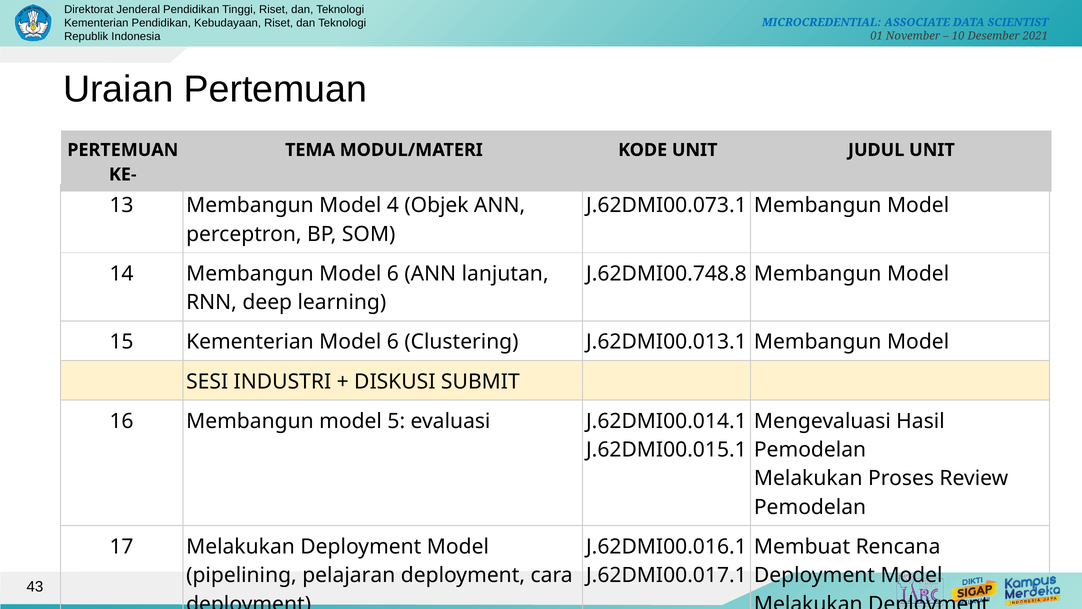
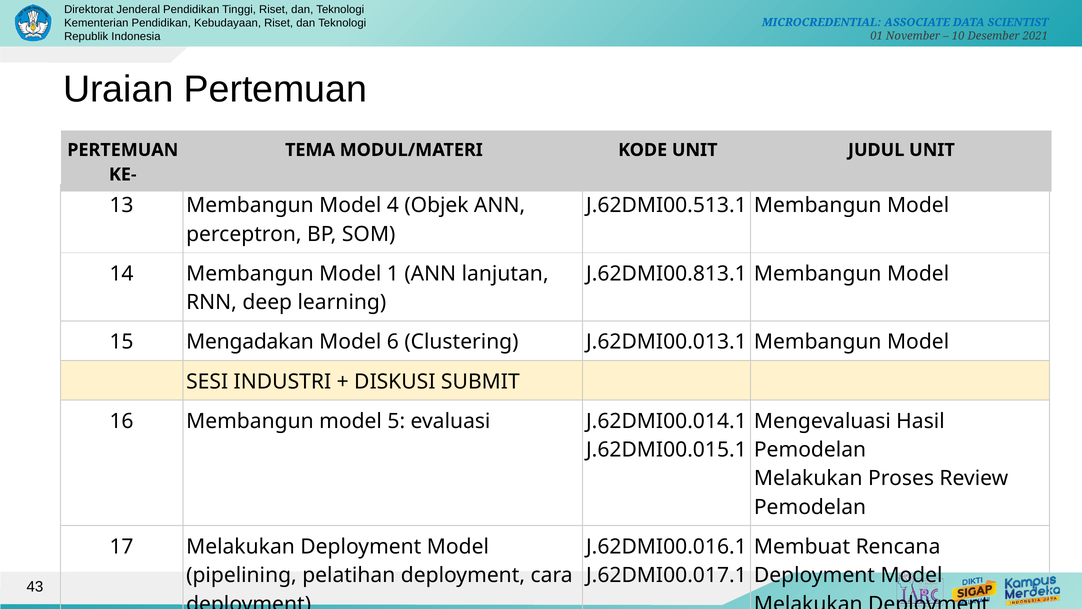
J.62DMI00.073.1: J.62DMI00.073.1 -> J.62DMI00.513.1 (666, 205)
Membangun Model 6: 6 -> 1 (393, 274)
J.62DMI00.748.8: J.62DMI00.748.8 -> J.62DMI00.813.1 (666, 274)
15 Kementerian: Kementerian -> Mengadakan (250, 342)
pelajaran: pelajaran -> pelatihan (349, 575)
